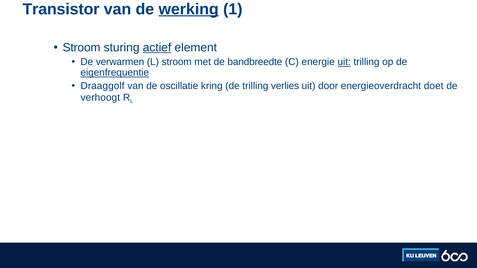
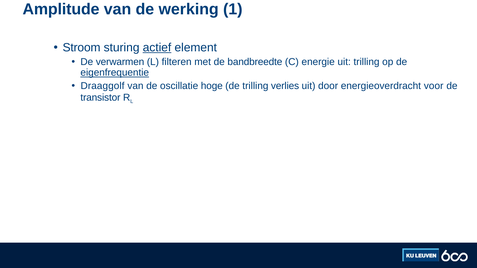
Transistor: Transistor -> Amplitude (61, 9)
werking underline: present -> none (189, 9)
L stroom: stroom -> filteren (177, 62)
uit underline: present -> none (344, 62)
kring: kring -> hoge (212, 86)
doet: doet -> voor (434, 86)
verhoogt: verhoogt -> transistor (100, 98)
